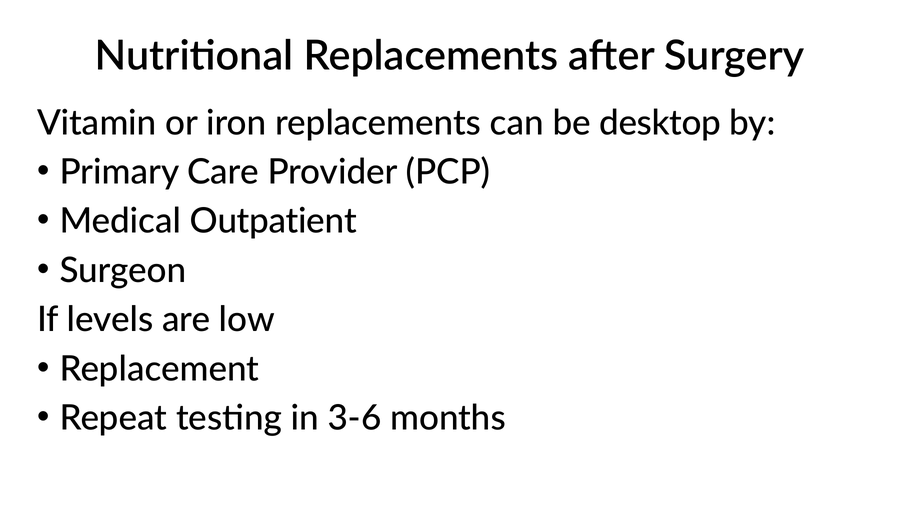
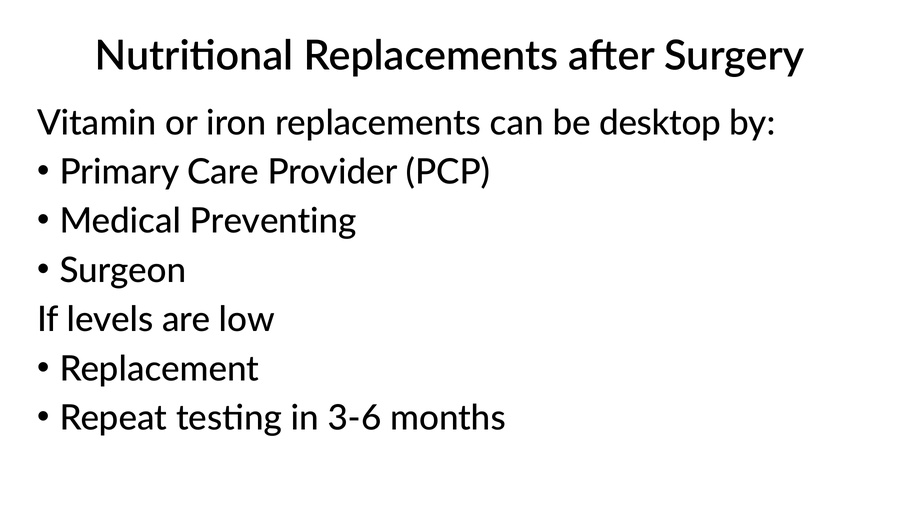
Outpatient: Outpatient -> Preventing (273, 221)
